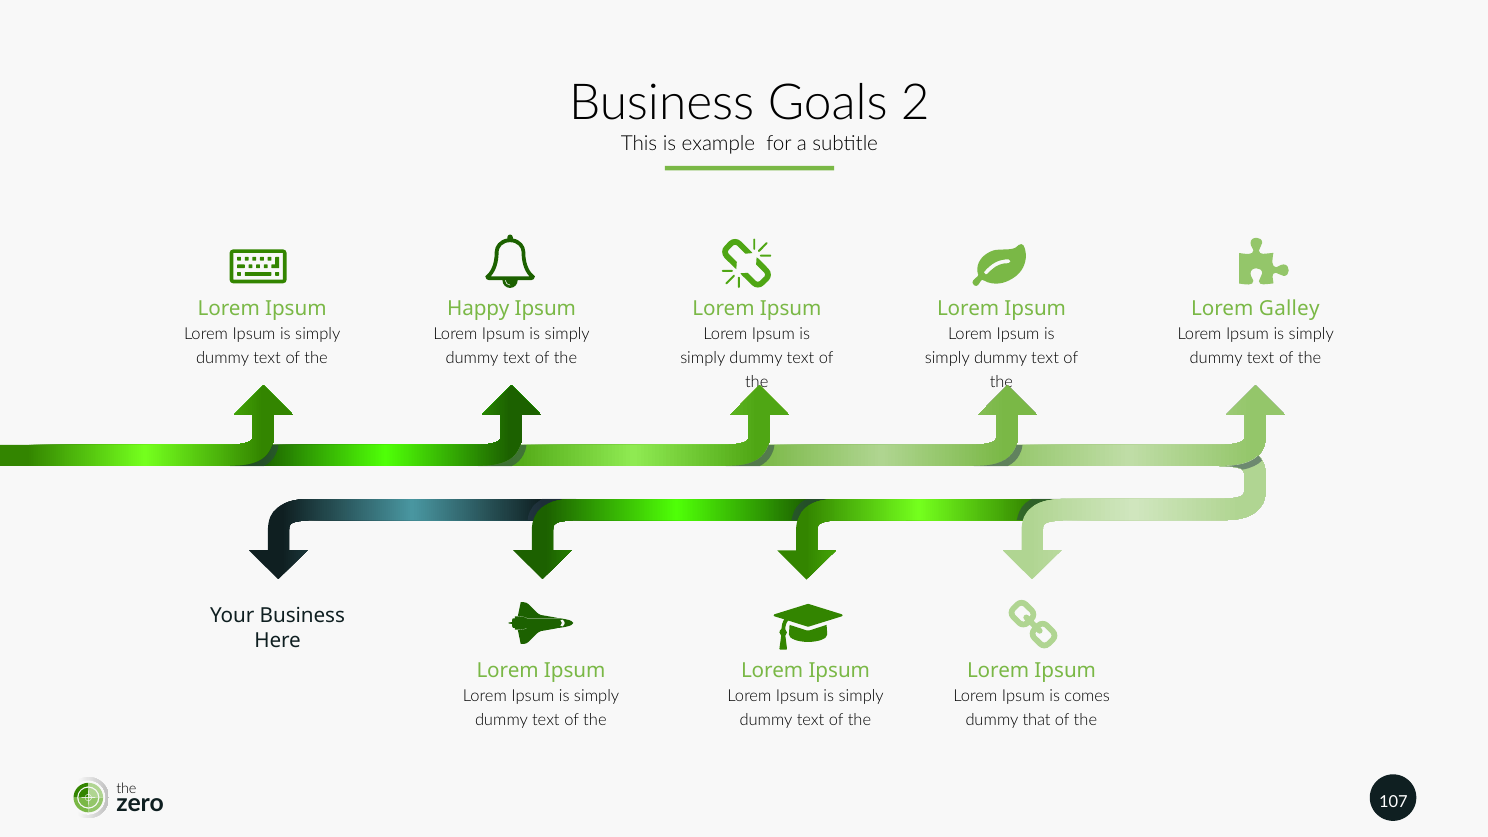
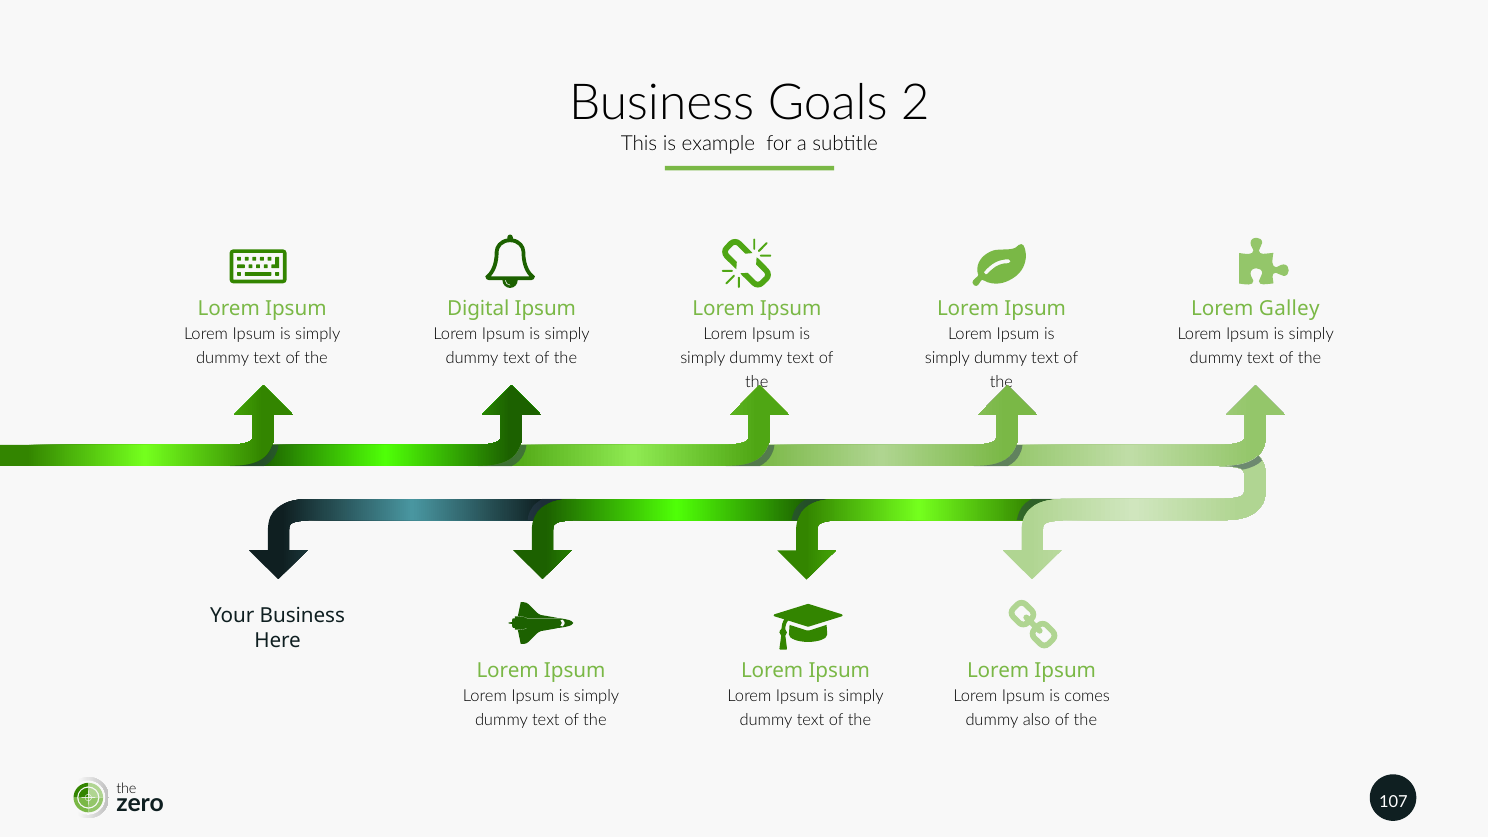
Happy: Happy -> Digital (478, 308)
that: that -> also (1037, 720)
